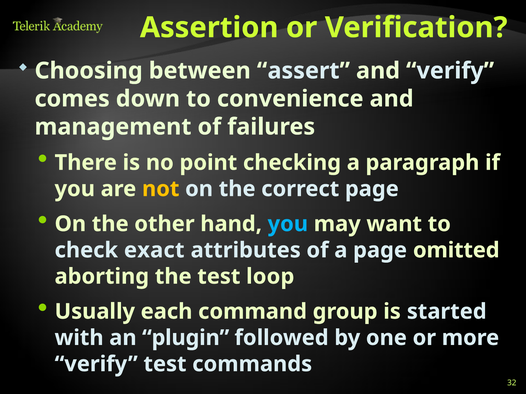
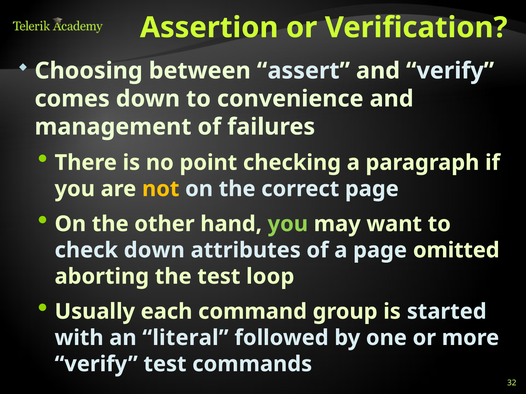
you colour: light blue -> light green (288, 224)
check exact: exact -> down (154, 251)
plugin: plugin -> literal (185, 338)
